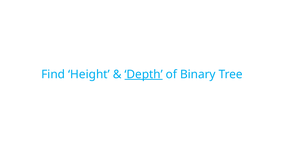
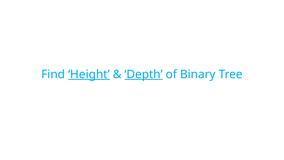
Height underline: none -> present (89, 74)
